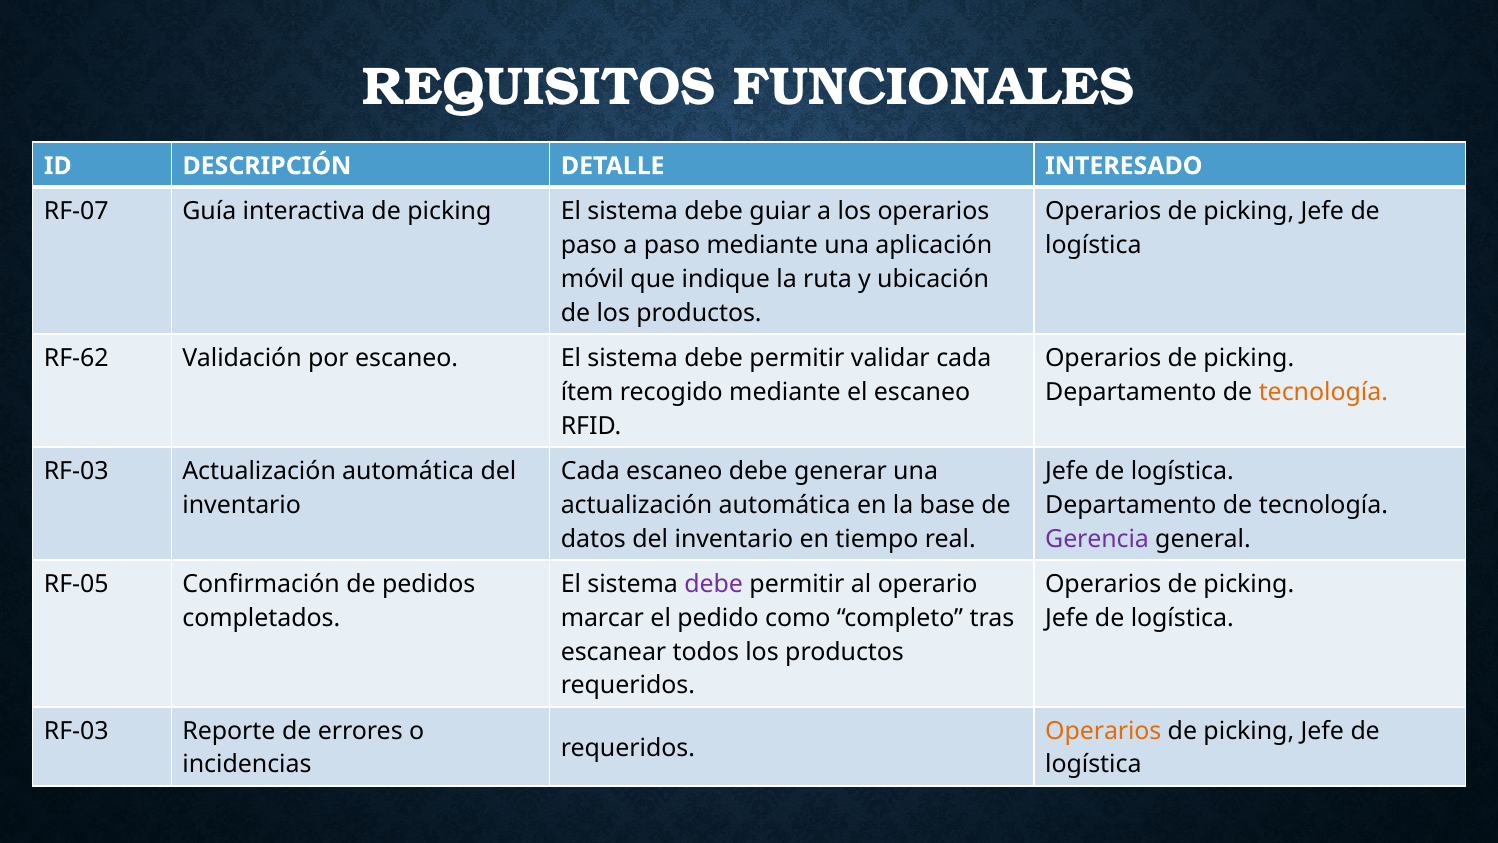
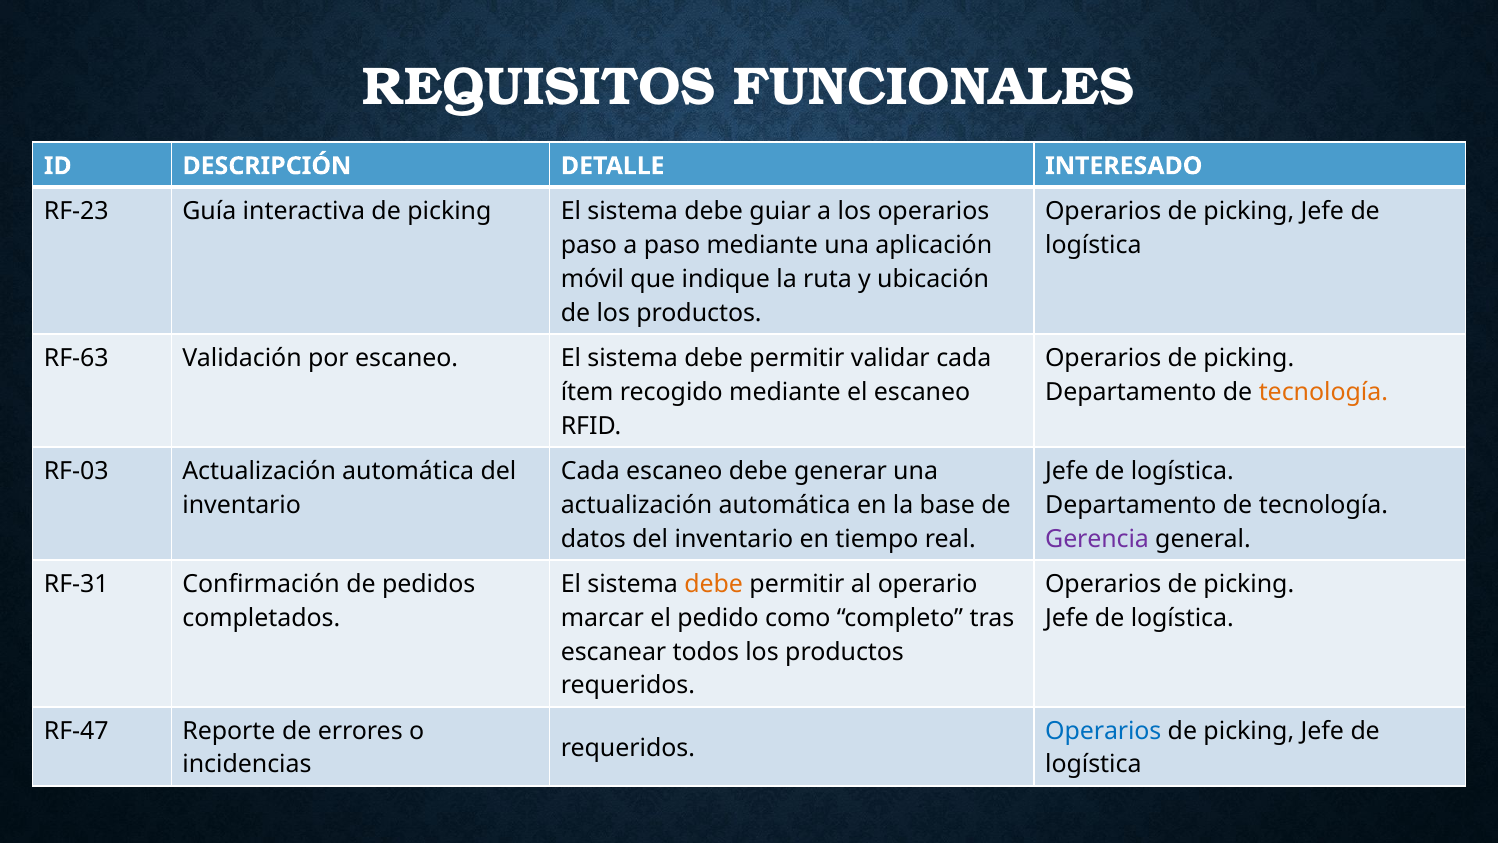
RF-07: RF-07 -> RF-23 (76, 211)
RF-62: RF-62 -> RF-63 (76, 358)
RF-05: RF-05 -> RF-31 (76, 584)
debe colour: purple -> orange (714, 584)
RF-03: RF-03 -> RF-47 (76, 731)
Operarios colour: orange -> blue (1103, 731)
